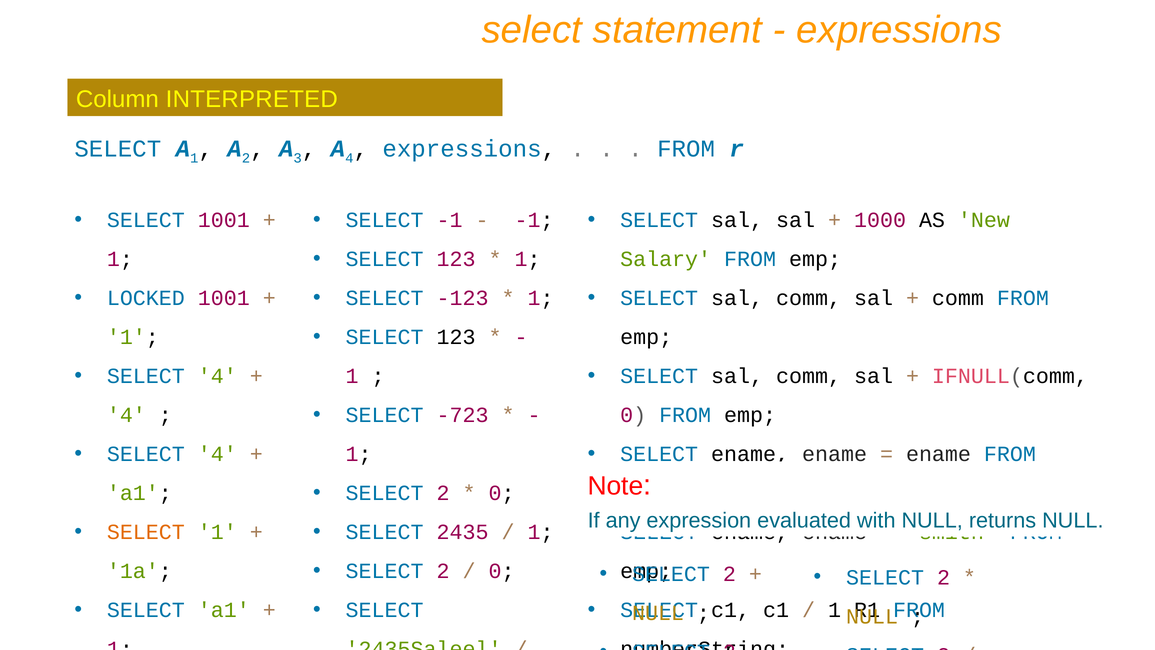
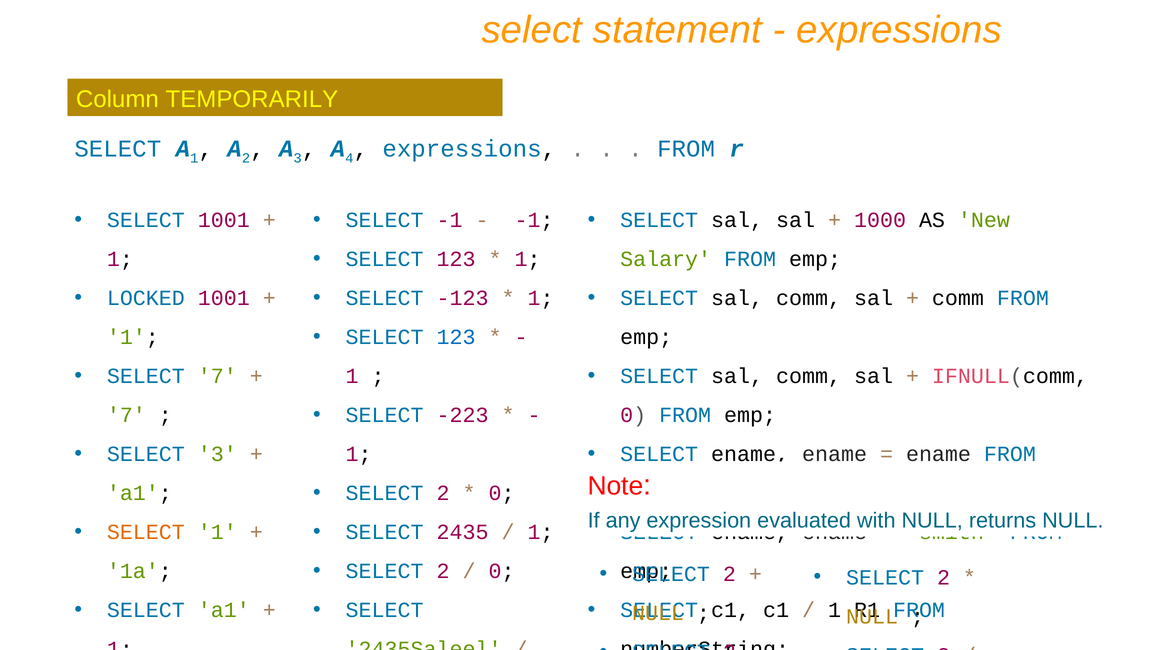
INTERPRETED: INTERPRETED -> TEMPORARILY (252, 99)
123 colour: black -> blue (456, 337)
4: 4 -> 7 (217, 376)
-723: -723 -> -223 (463, 415)
4: 4 -> 7 (126, 415)
4: 4 -> 3 (217, 454)
